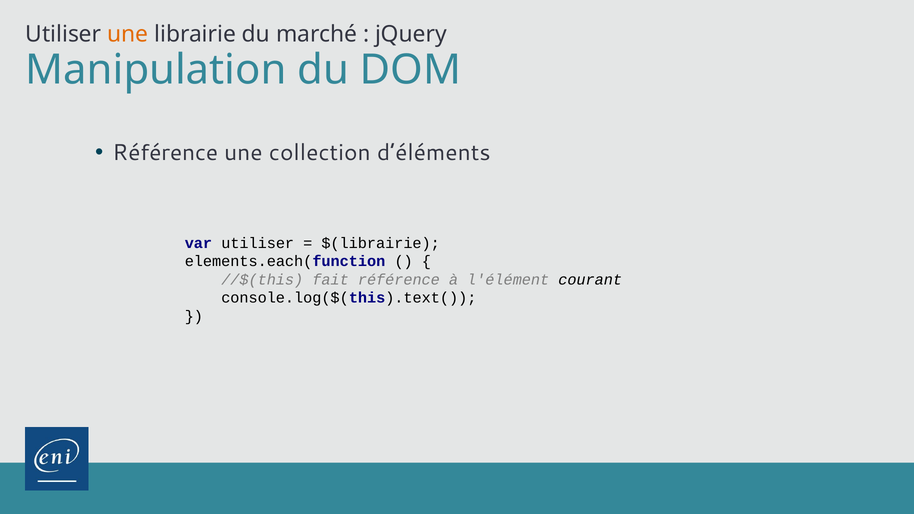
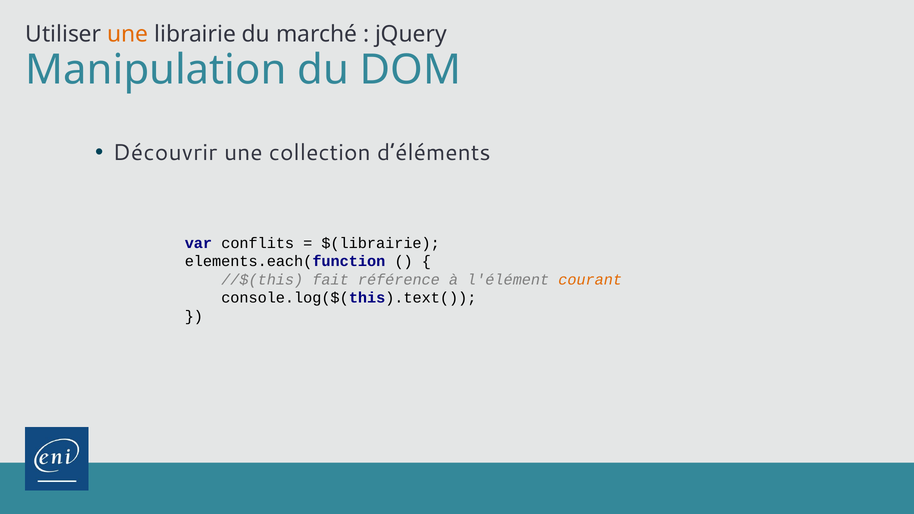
Référence: Référence -> Découvrir (165, 152)
var utiliser: utiliser -> conflits (258, 243)
courant colour: black -> orange (590, 280)
